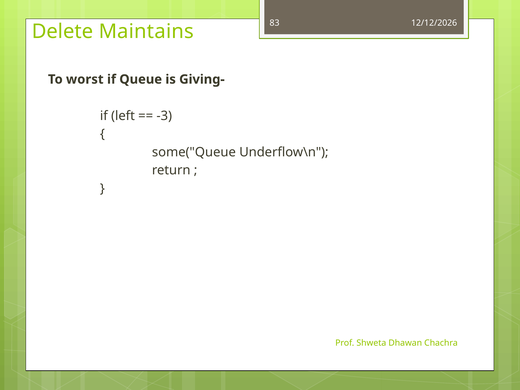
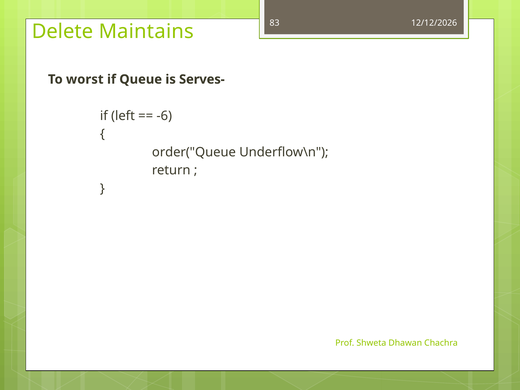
Giving-: Giving- -> Serves- (202, 79)
-3: -3 -> -6 (164, 116)
some("Queue: some("Queue -> order("Queue (194, 152)
